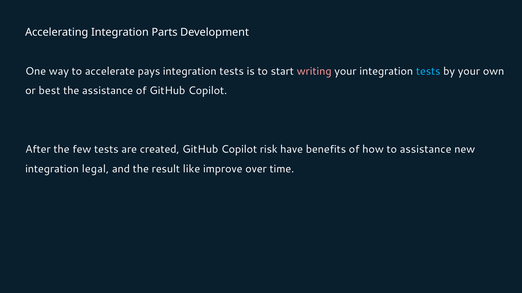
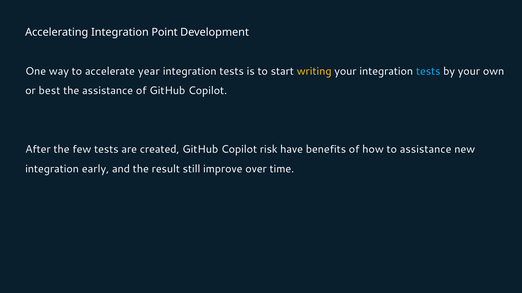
Parts: Parts -> Point (165, 32)
pays: pays -> year (149, 71)
writing colour: pink -> yellow (314, 71)
legal: legal -> early (95, 169)
like: like -> still (192, 169)
